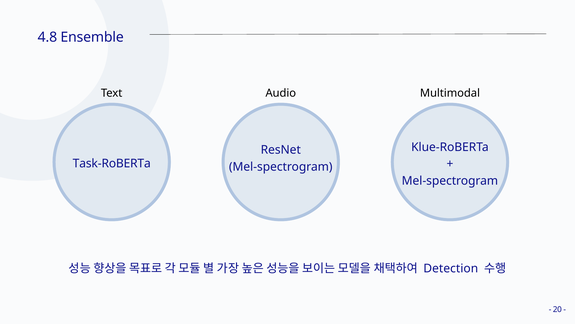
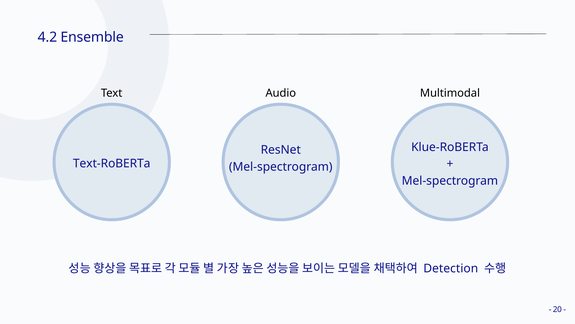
4.8: 4.8 -> 4.2 (47, 37)
Task-RoBERTa: Task-RoBERTa -> Text-RoBERTa (112, 163)
